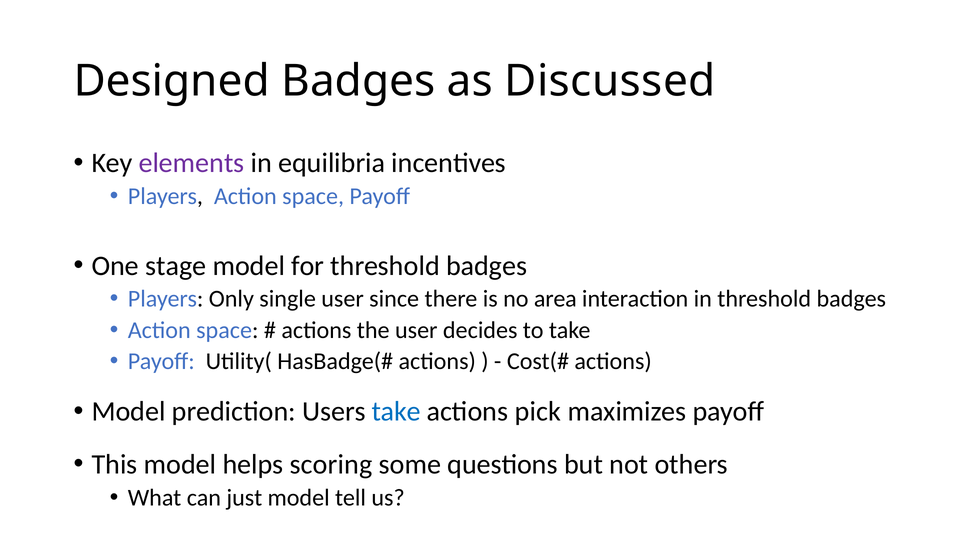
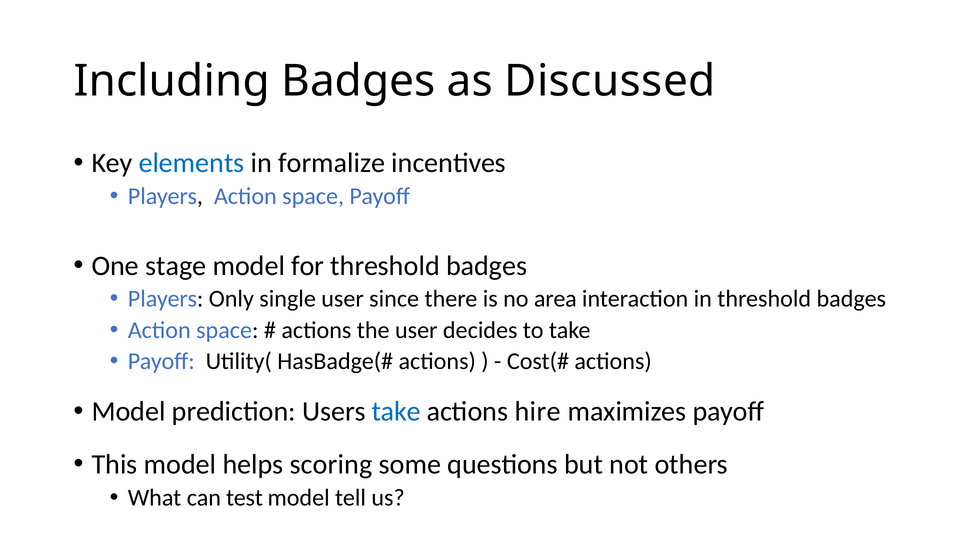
Designed: Designed -> Including (172, 81)
elements colour: purple -> blue (191, 163)
equilibria: equilibria -> formalize (332, 163)
pick: pick -> hire (538, 411)
just: just -> test (244, 497)
